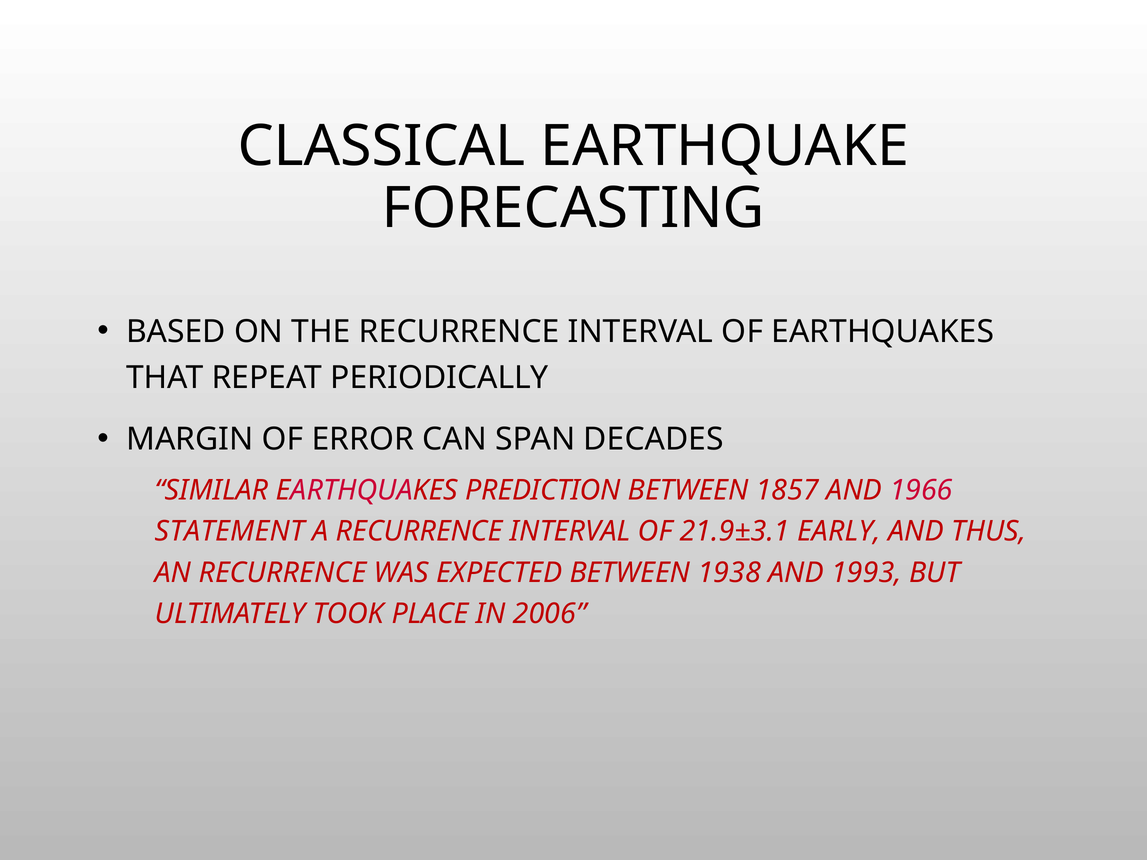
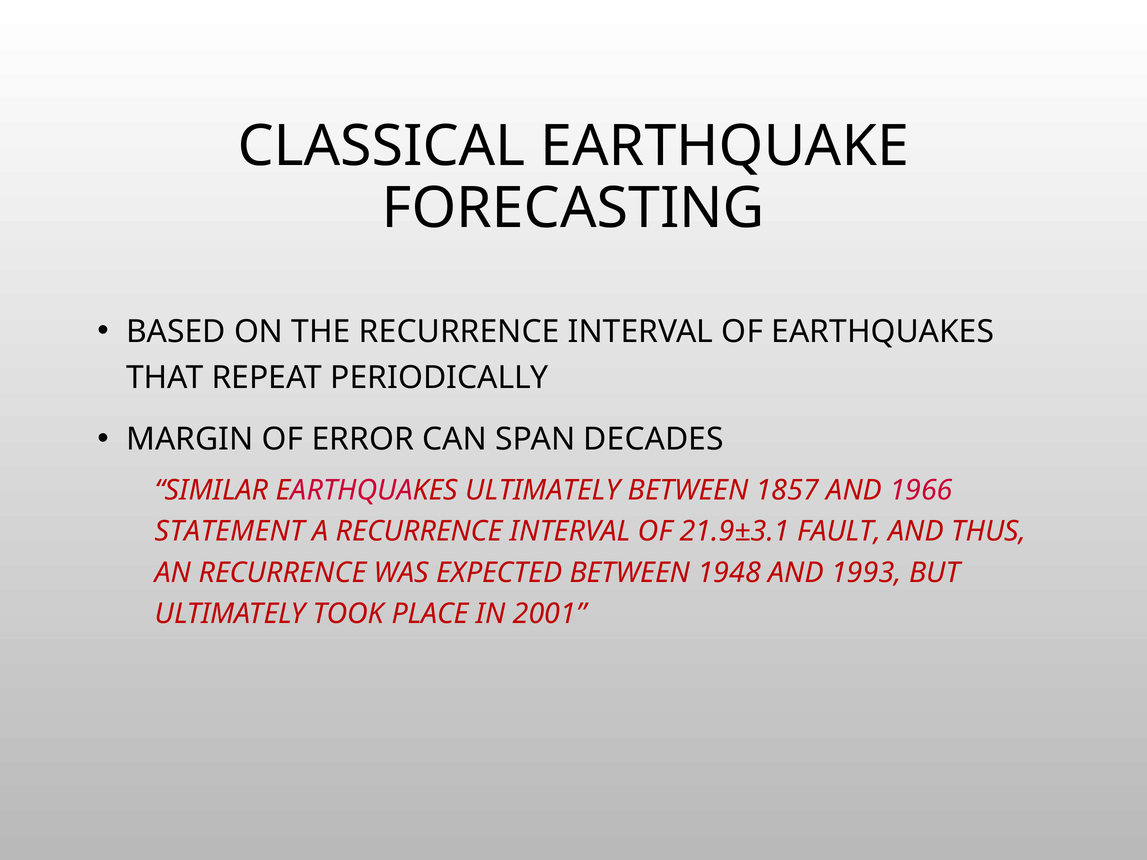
EARTHQUAKES PREDICTION: PREDICTION -> ULTIMATELY (543, 490)
EARLY: EARLY -> FAULT (839, 532)
1938: 1938 -> 1948 (729, 573)
2006: 2006 -> 2001 (550, 614)
